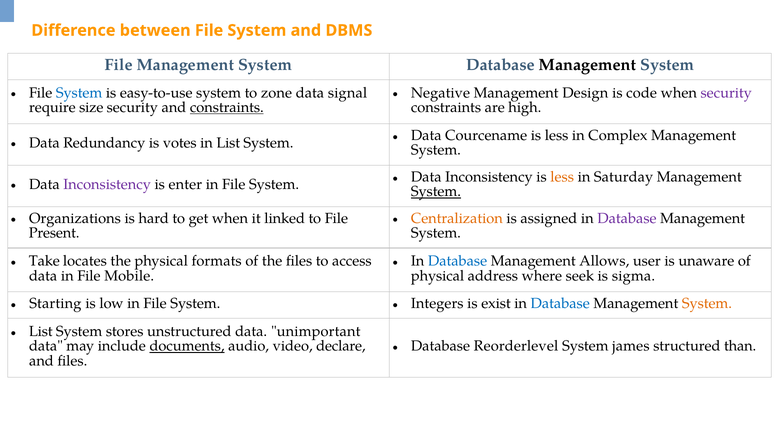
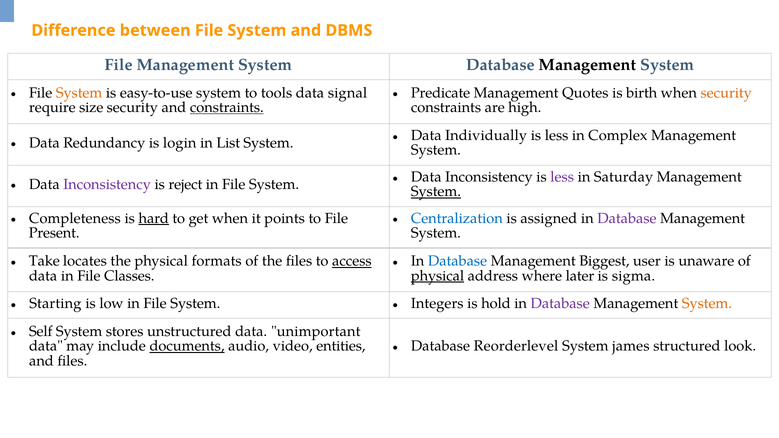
System colour: blue -> orange (79, 93)
zone: zone -> tools (277, 93)
Negative: Negative -> Predicate (441, 93)
Design: Design -> Quotes (585, 93)
code: code -> birth (642, 93)
security colour: purple -> orange (726, 93)
Courcename: Courcename -> Individually (486, 135)
votes: votes -> login (180, 143)
less colour: orange -> purple (562, 177)
enter: enter -> reject (185, 184)
Organizations: Organizations -> Completeness (75, 218)
hard underline: none -> present (154, 218)
linked: linked -> points (285, 218)
Centralization colour: orange -> blue (457, 218)
access underline: none -> present (352, 261)
Allows: Allows -> Biggest (604, 261)
Mobile: Mobile -> Classes (129, 276)
physical underline: none -> present (438, 276)
seek: seek -> later (580, 276)
exist: exist -> hold (496, 304)
Database colour: blue -> purple (560, 304)
List: List -> Self (41, 332)
than: than -> look (740, 346)
declare: declare -> entities (341, 346)
